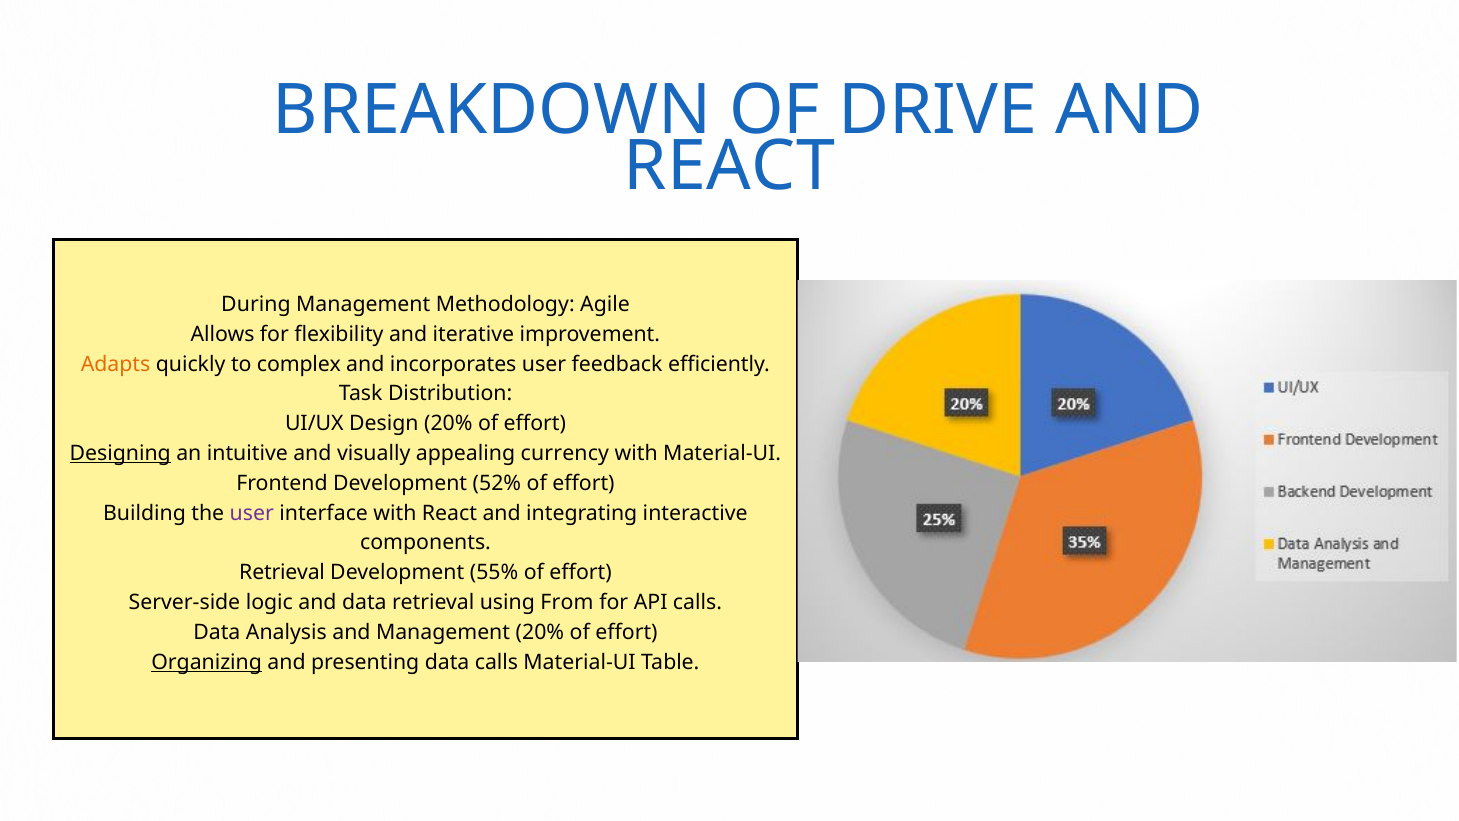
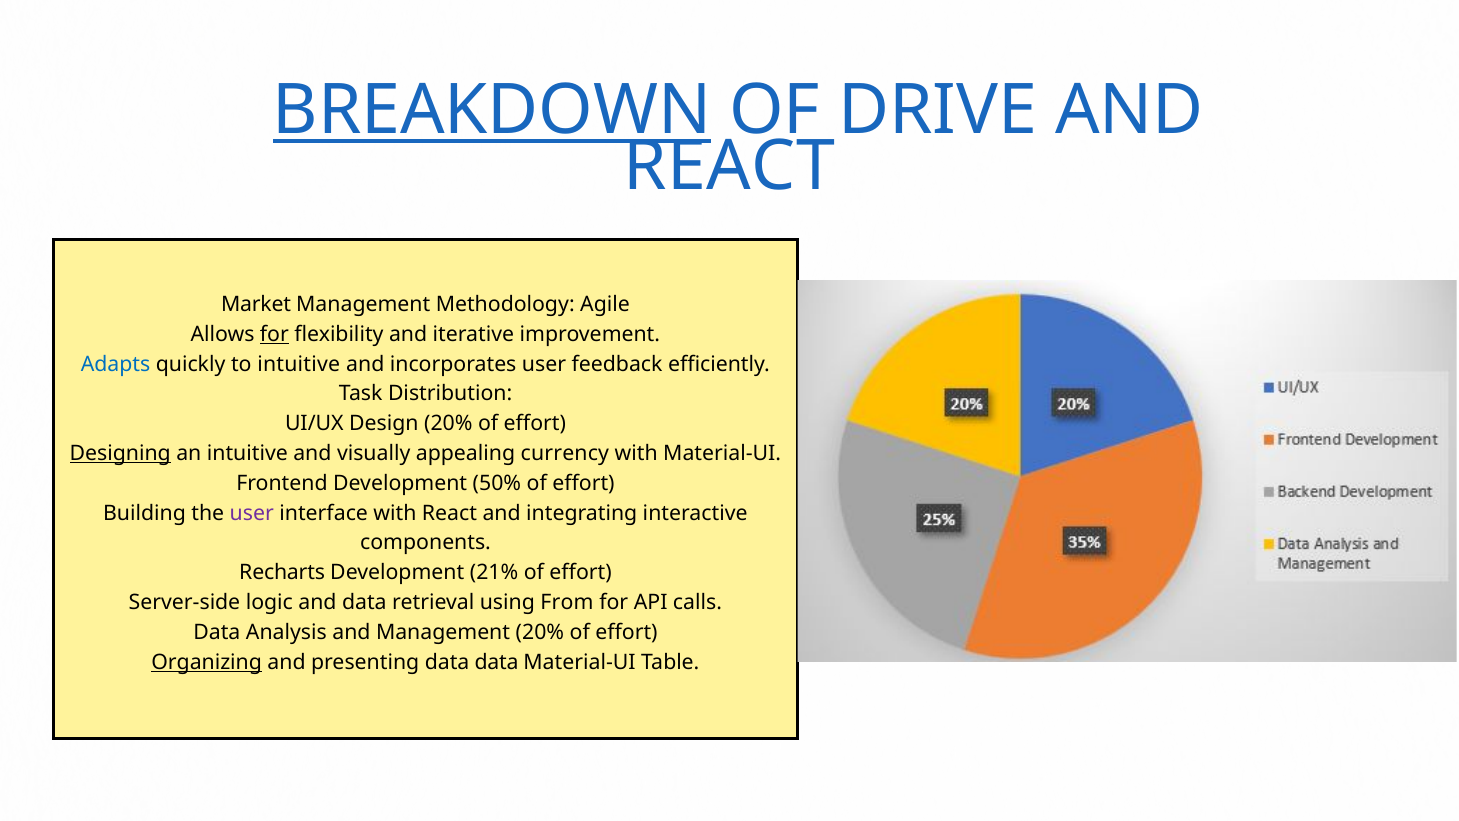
BREAKDOWN underline: none -> present (492, 111)
During: During -> Market (256, 304)
for underline: none -> present (274, 334)
Adapts colour: orange -> blue (116, 364)
to complex: complex -> intuitive (299, 364)
52%: 52% -> 50% (497, 483)
Retrieval: Retrieval -> Recharts (282, 572)
55%: 55% -> 21% (494, 572)
data calls: calls -> data (497, 662)
